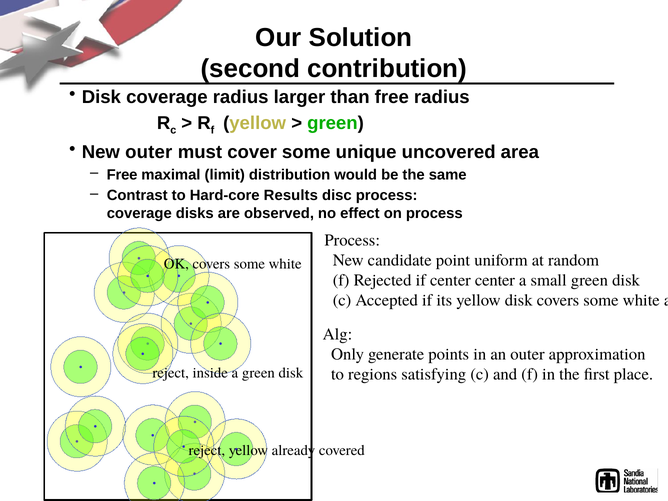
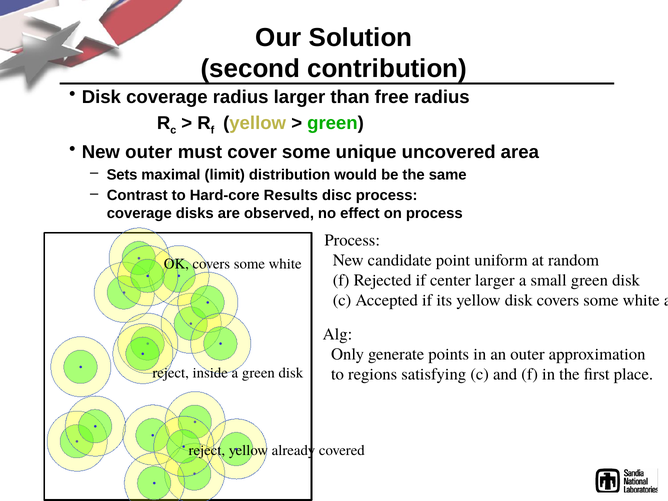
Free: Free -> Sets (122, 175)
center center: center -> larger (495, 280)
